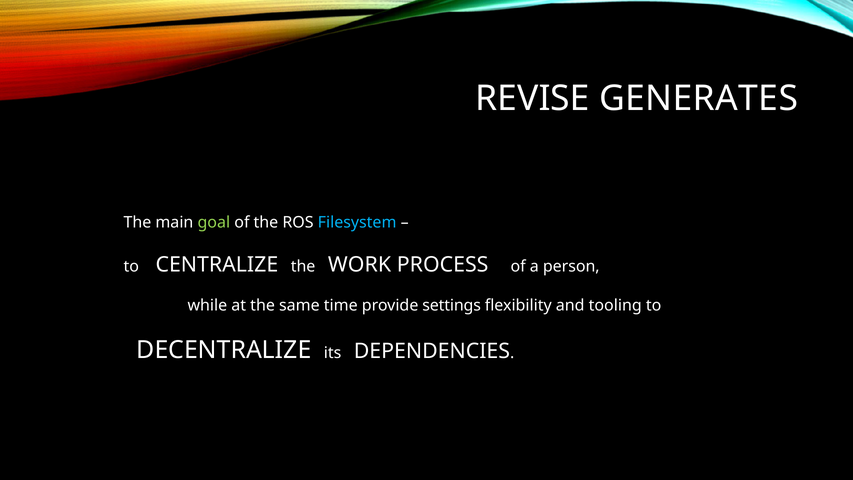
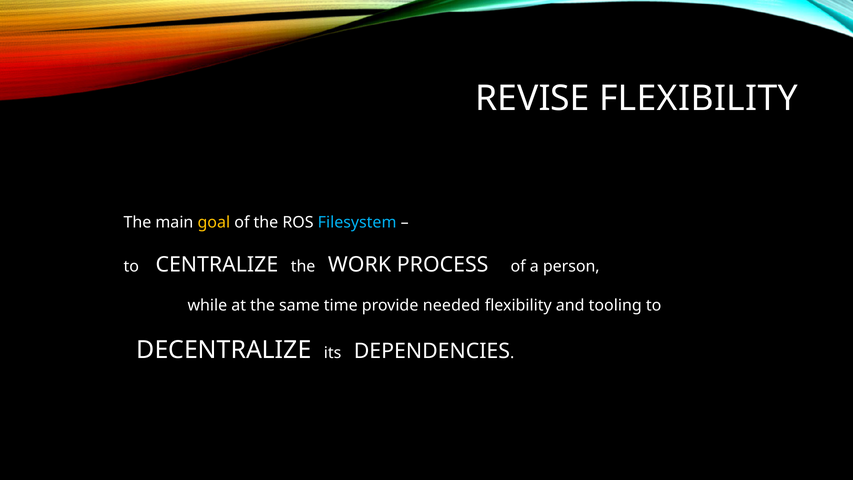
REVISE GENERATES: GENERATES -> FLEXIBILITY (699, 98)
goal colour: light green -> yellow (214, 222)
settings: settings -> needed (451, 306)
